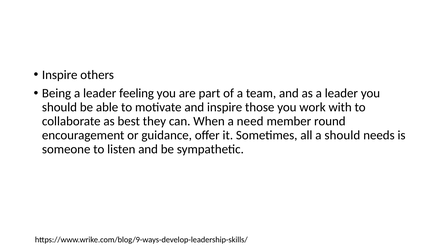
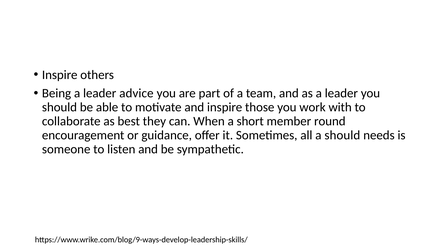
feeling: feeling -> advice (136, 93)
need: need -> short (250, 121)
